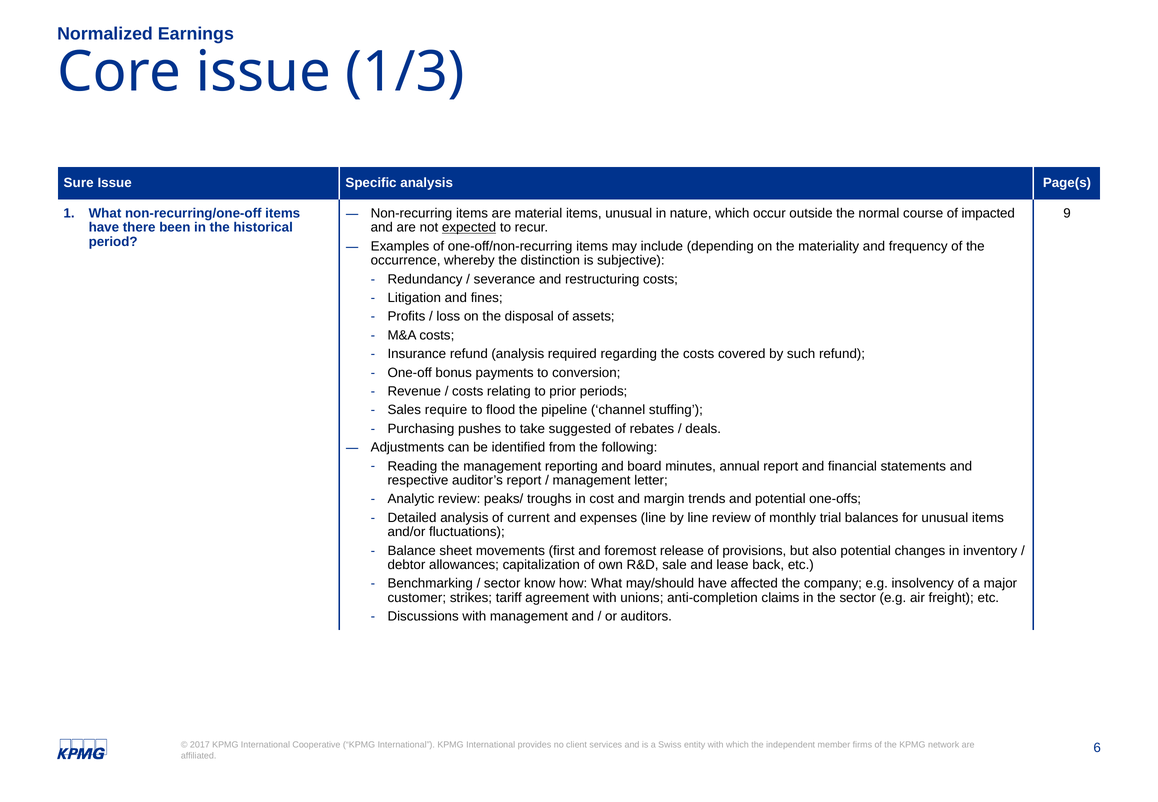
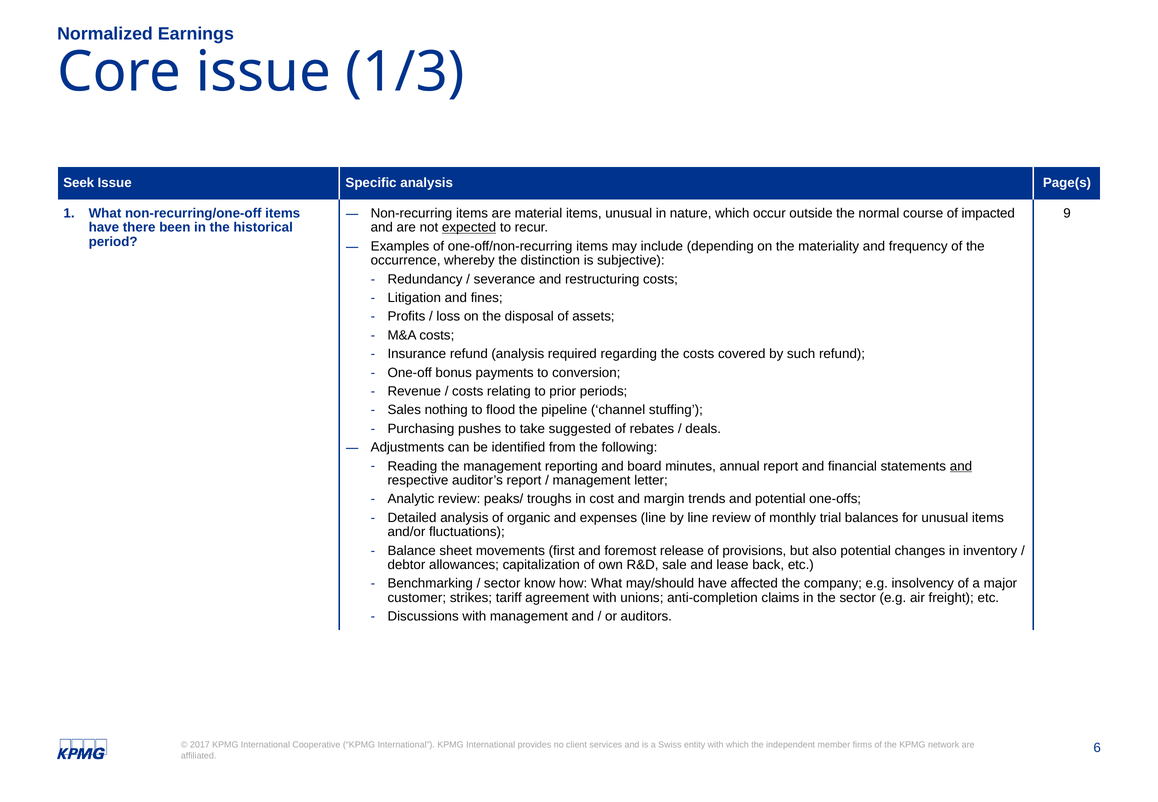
Sure: Sure -> Seek (79, 183)
require: require -> nothing (446, 410)
and underline: none -> present (961, 466)
current: current -> organic (529, 517)
